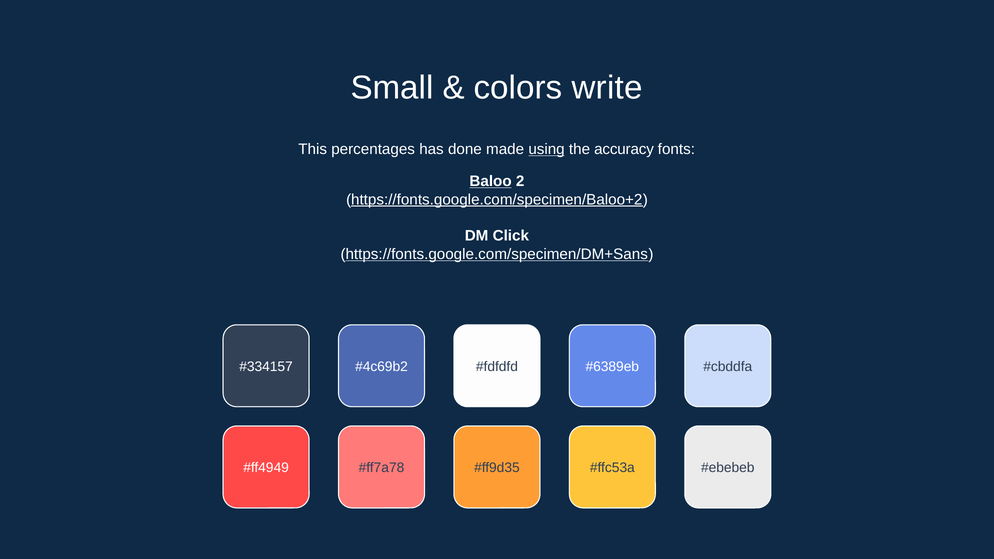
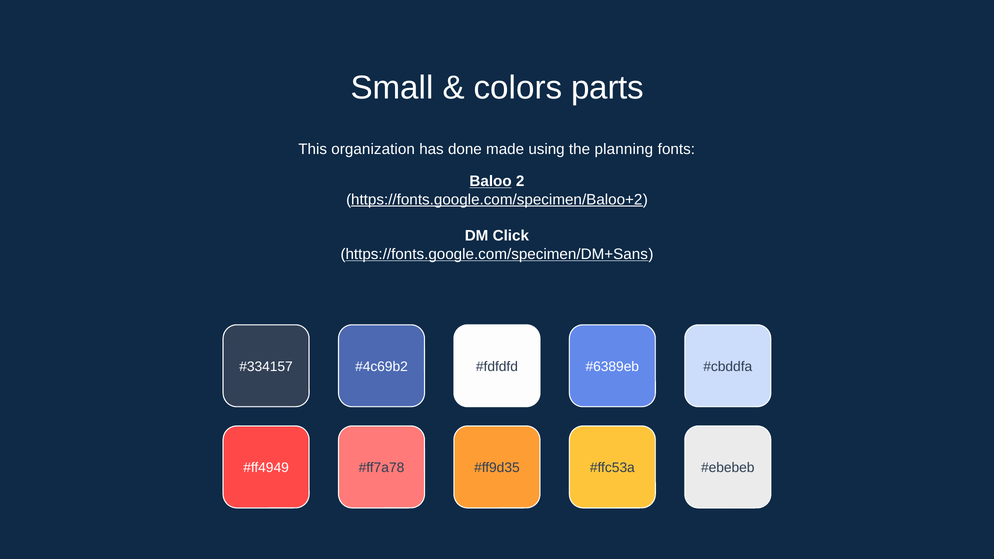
write: write -> parts (607, 88)
percentages: percentages -> organization (373, 149)
using underline: present -> none (547, 149)
accuracy: accuracy -> planning (624, 149)
